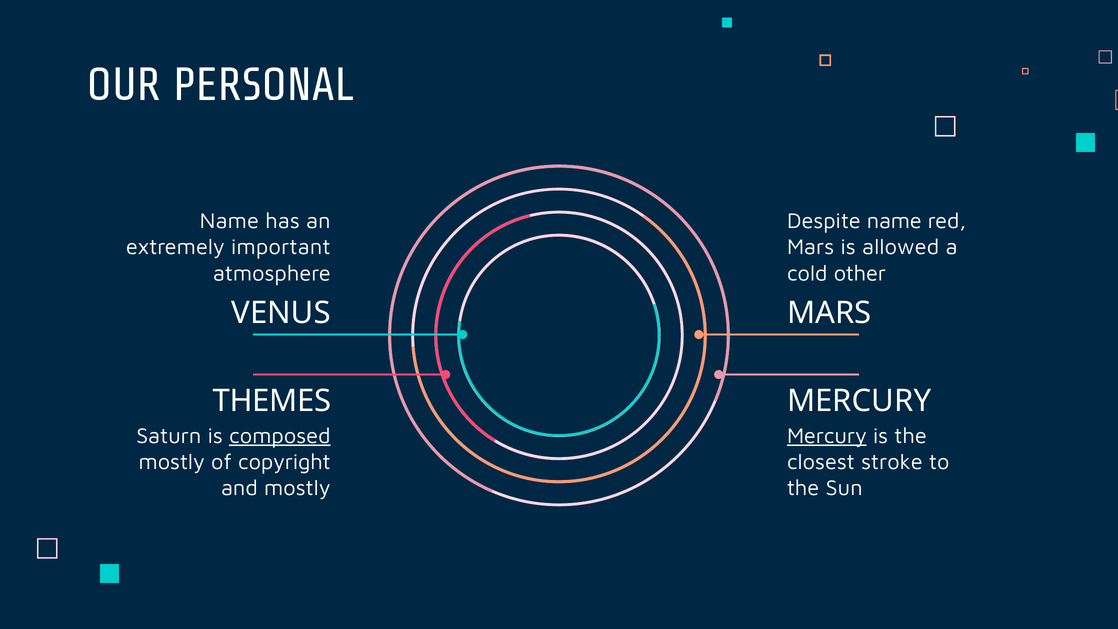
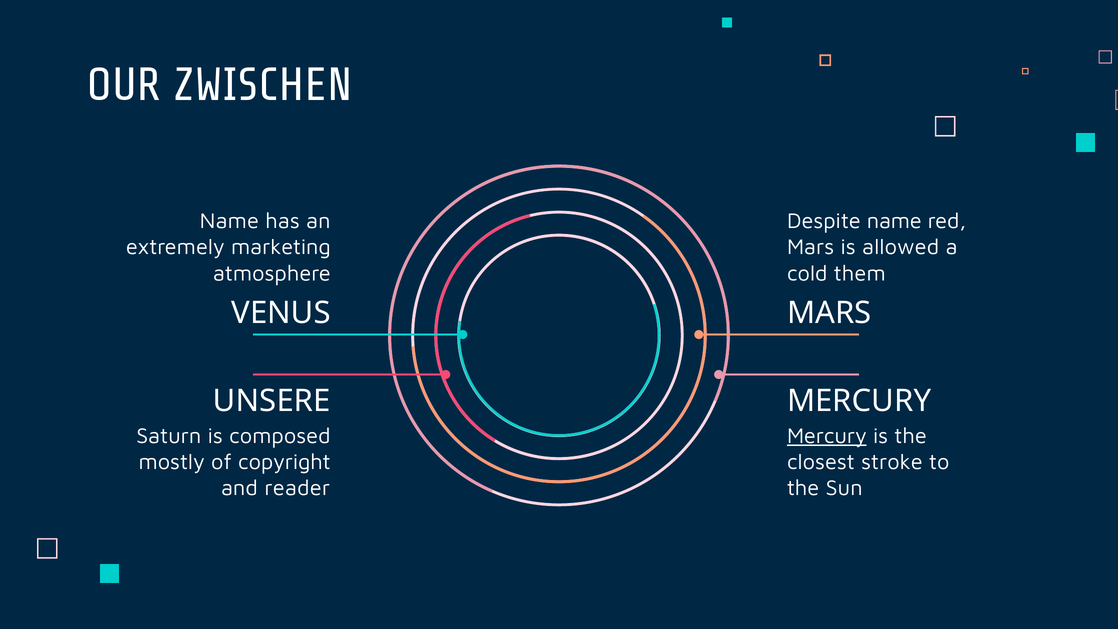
PERSONAL: PERSONAL -> ZWISCHEN (263, 85)
important: important -> marketing (281, 247)
other: other -> them (860, 273)
THEMES: THEMES -> UNSERE (272, 401)
composed underline: present -> none (280, 436)
and mostly: mostly -> reader (297, 488)
